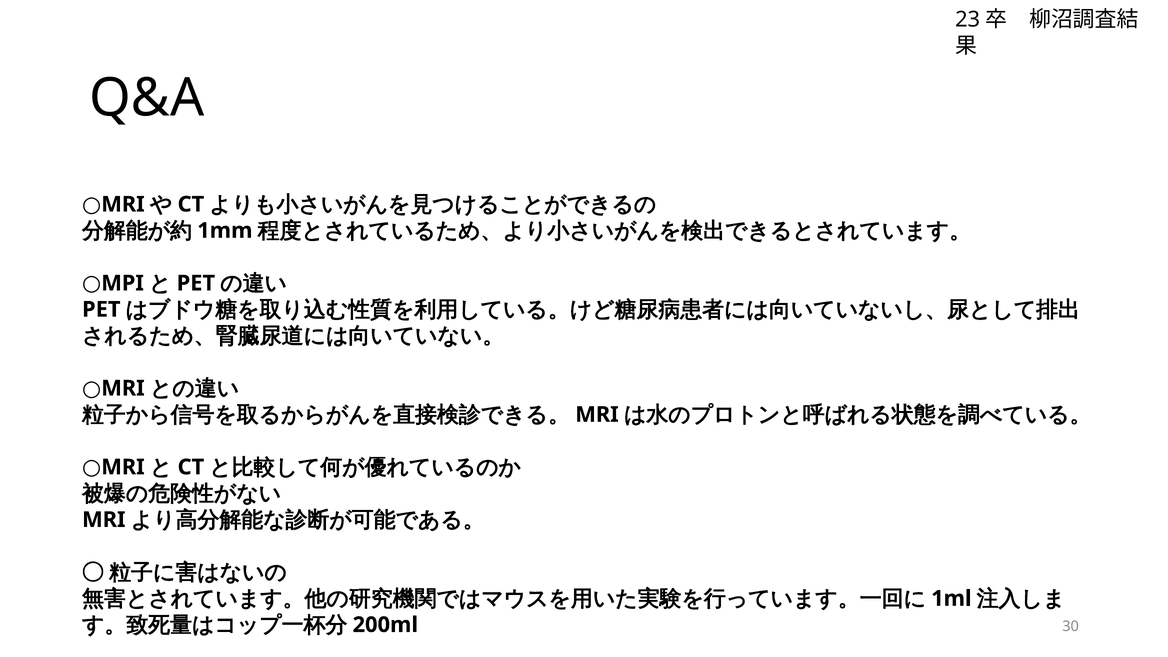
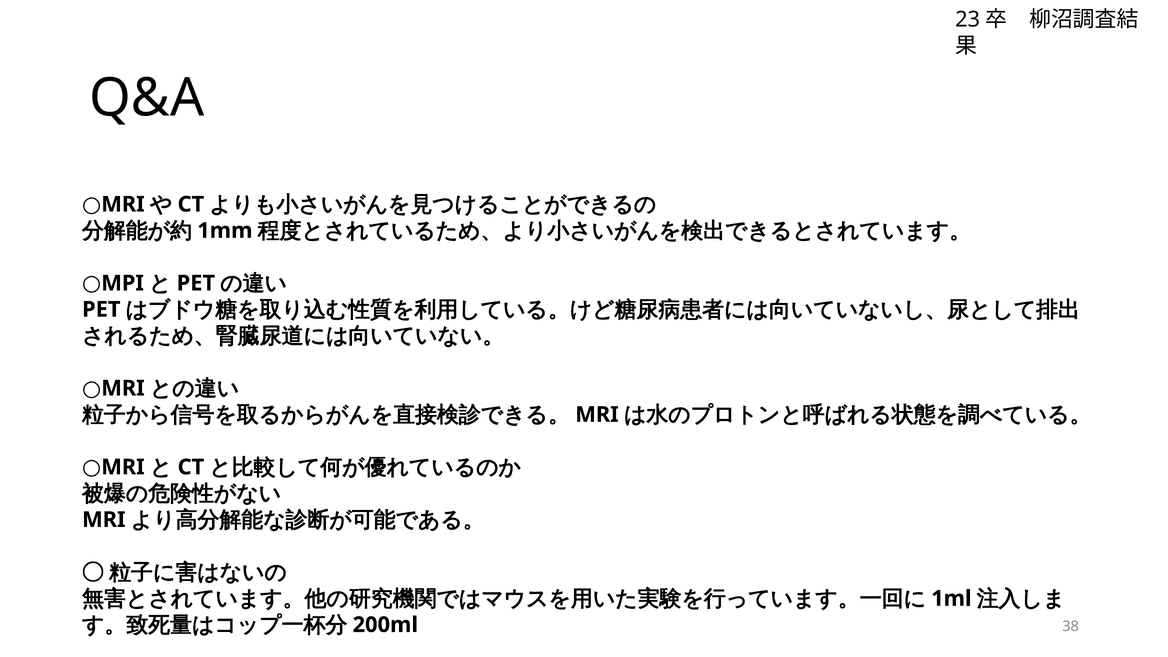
30: 30 -> 38 (1071, 626)
